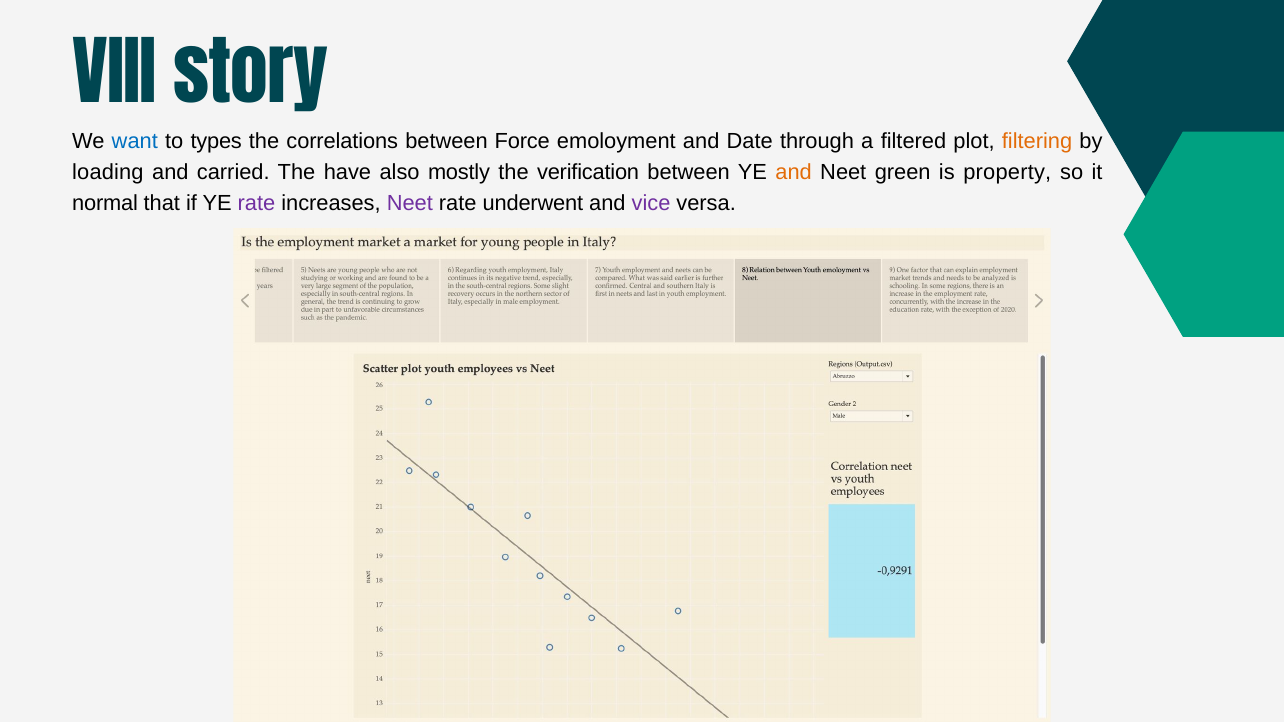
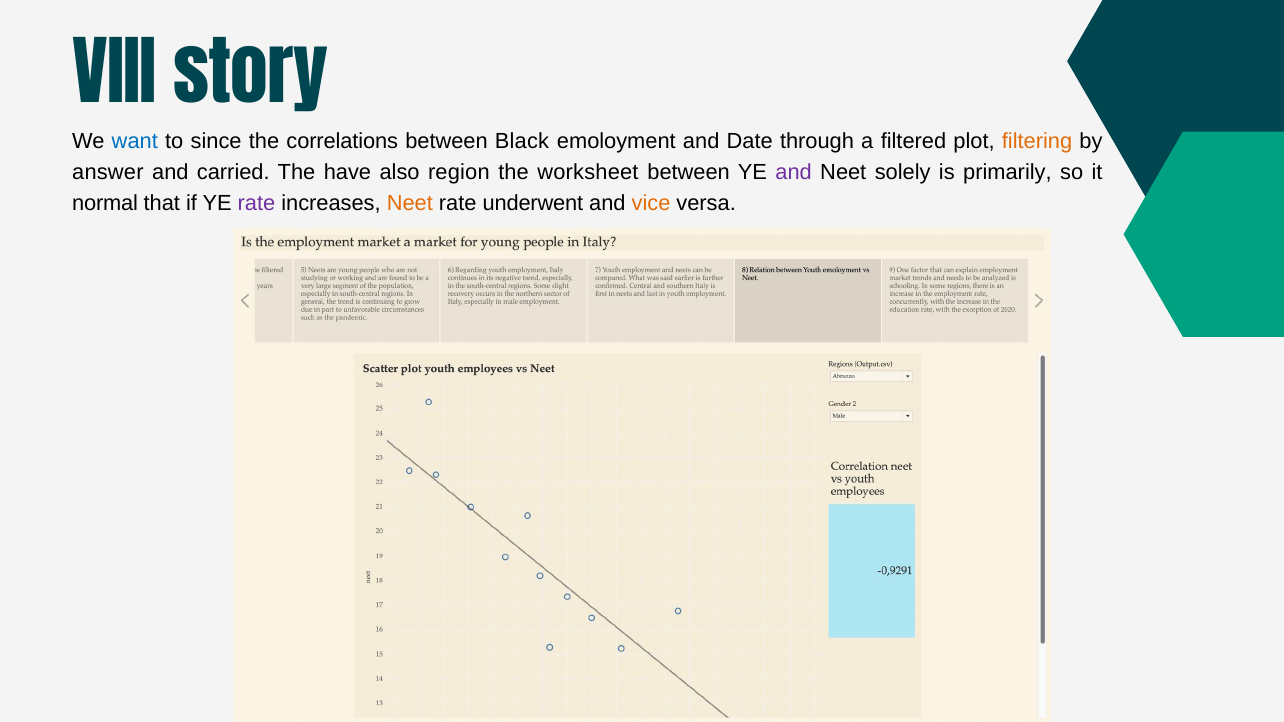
types: types -> since (216, 142)
Force: Force -> Black (522, 142)
loading: loading -> answer (108, 172)
mostly: mostly -> region (459, 172)
verification: verification -> worksheet (588, 172)
and colour: orange -> purple (794, 172)
green: green -> solely (903, 172)
property: property -> primarily (1007, 172)
Neet colour: purple -> orange (410, 203)
vice colour: purple -> orange (651, 203)
